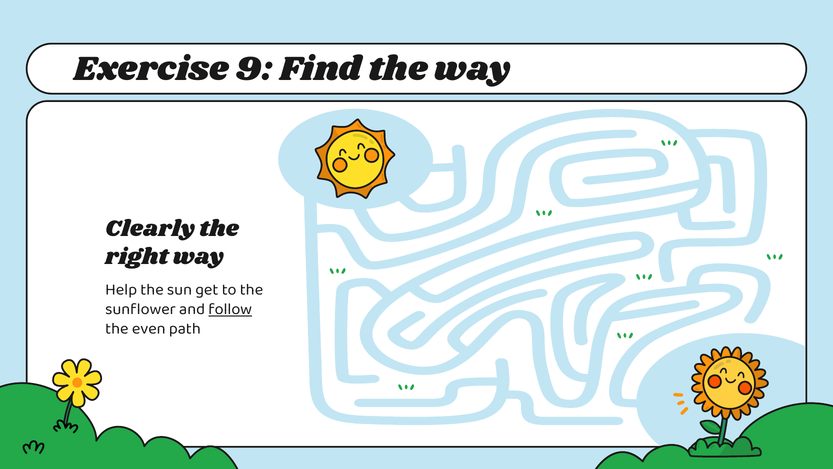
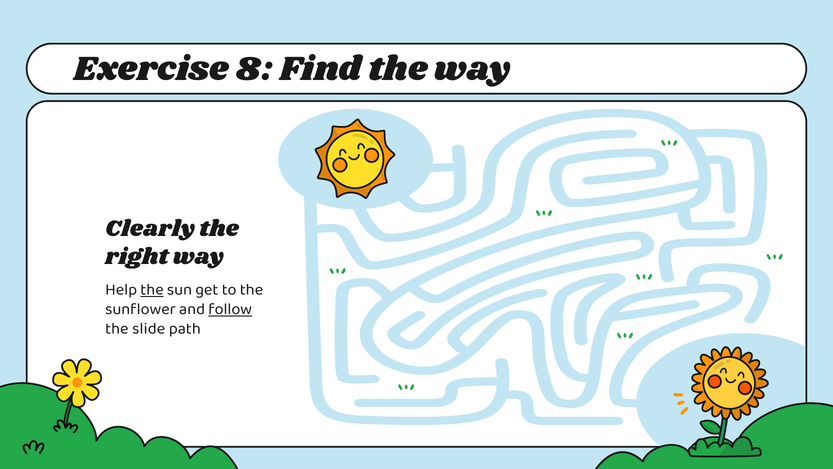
9: 9 -> 8 (254, 69)
the underline: none -> present (152, 289)
even: even -> slide (149, 328)
